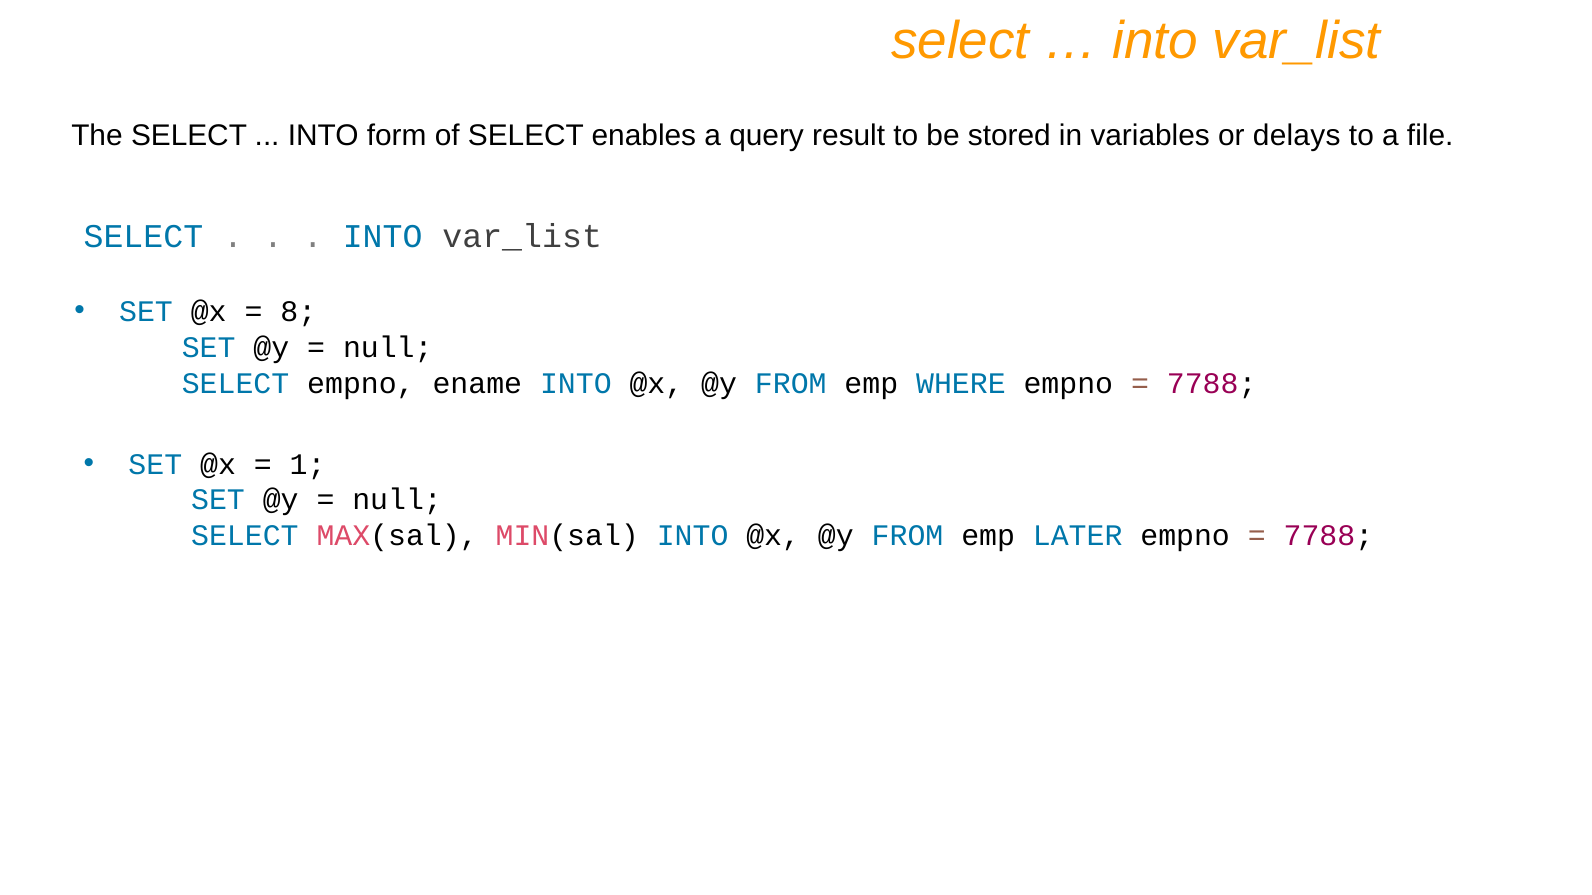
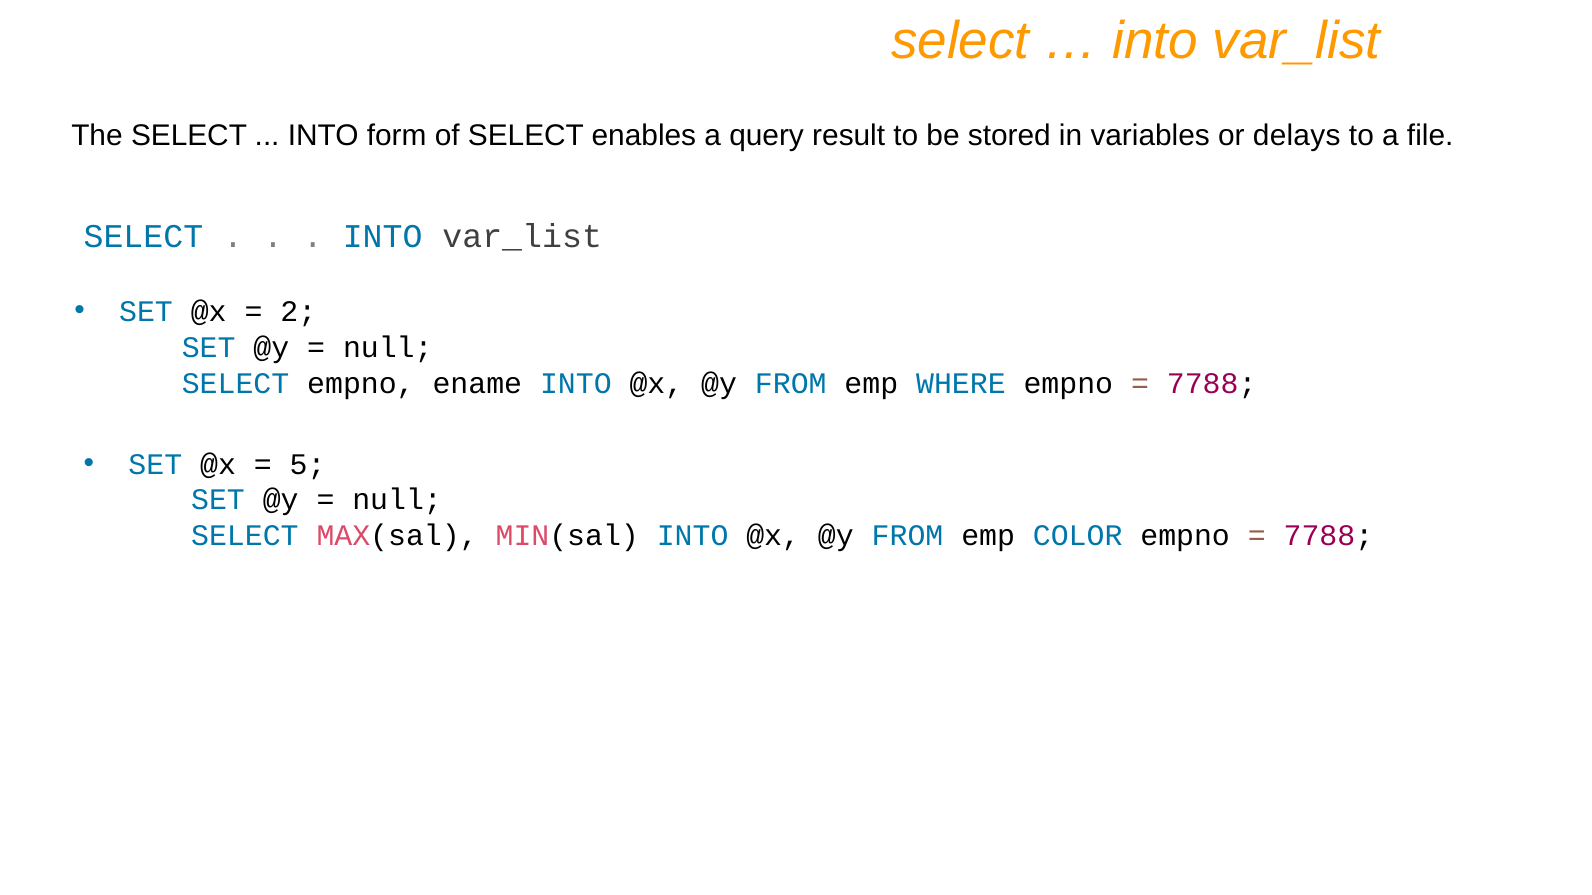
8: 8 -> 2 (298, 312)
1: 1 -> 5 (308, 464)
LATER: LATER -> COLOR (1078, 536)
